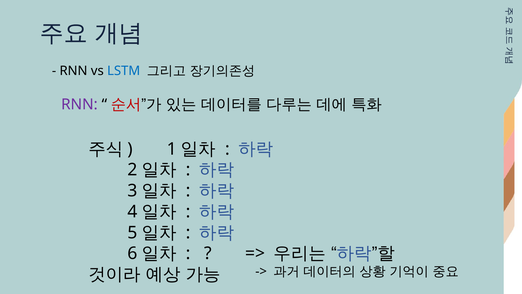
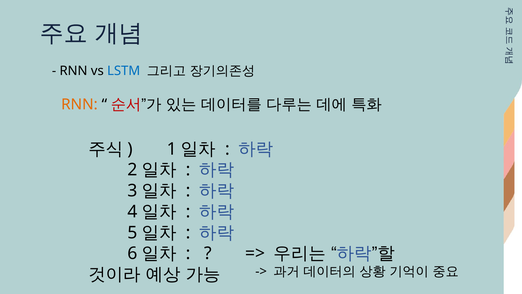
RNN colour: purple -> orange (79, 104)
